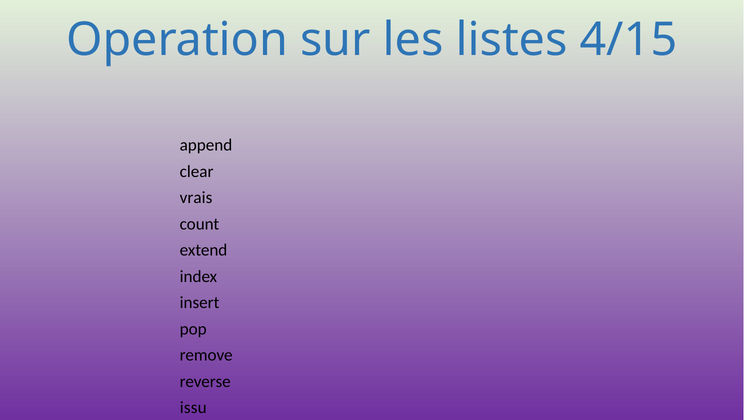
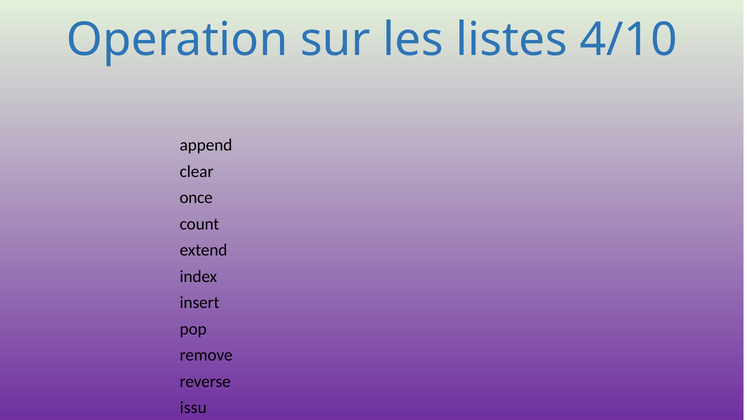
4/15: 4/15 -> 4/10 (628, 40)
vrais: vrais -> once (196, 198)
